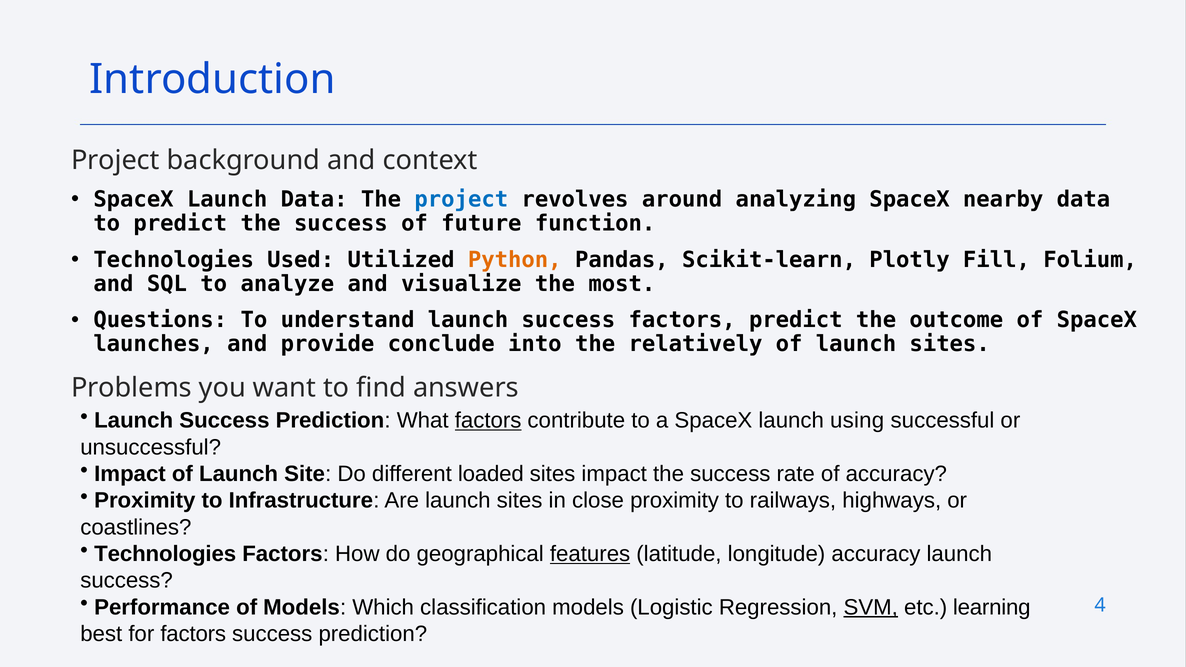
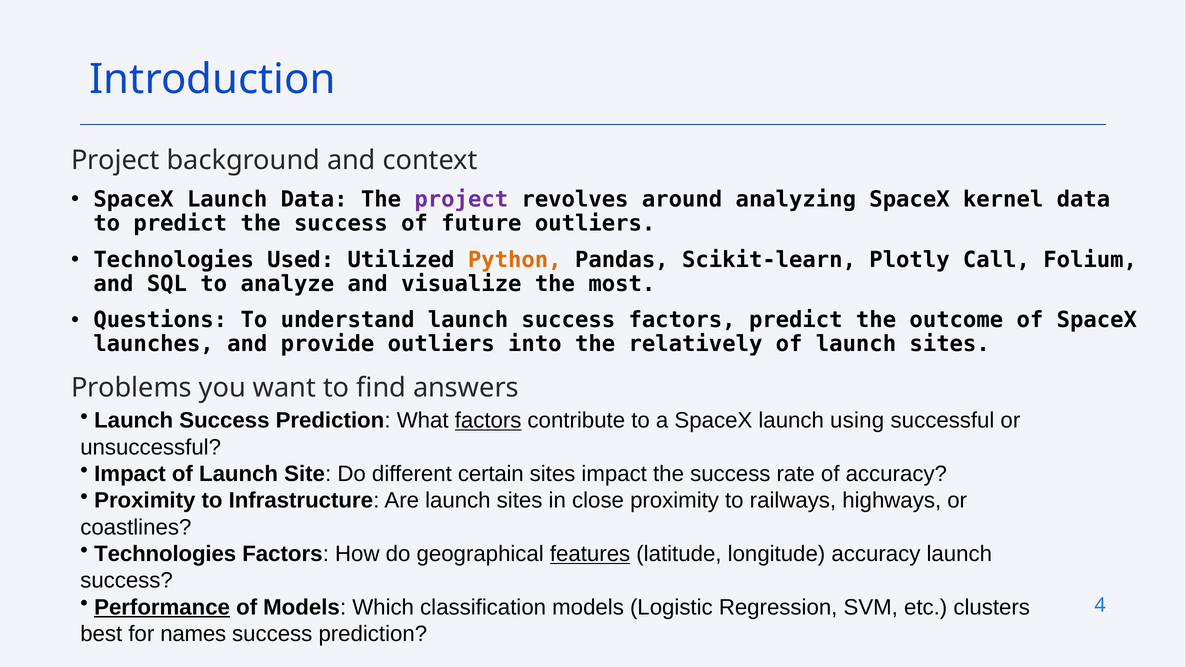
project colour: blue -> purple (461, 199)
nearby: nearby -> kernel (1003, 199)
future function: function -> outliers (595, 223)
Fill: Fill -> Call (996, 260)
provide conclude: conclude -> outliers (441, 344)
loaded: loaded -> certain (491, 474)
Performance underline: none -> present (162, 607)
SVM underline: present -> none (871, 607)
learning: learning -> clusters (992, 607)
for factors: factors -> names (193, 634)
